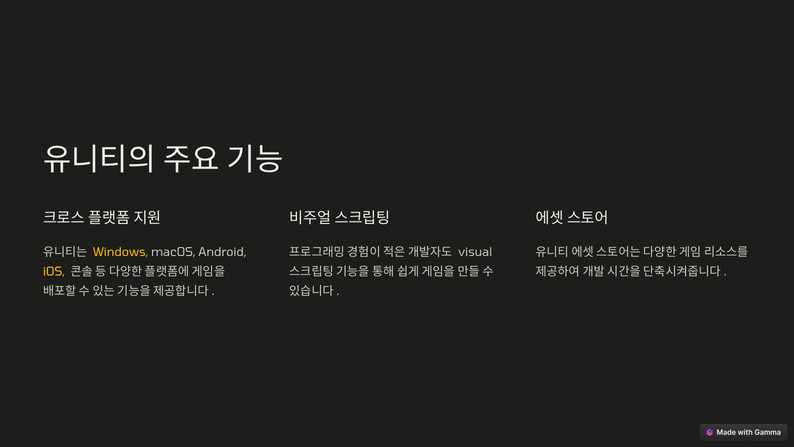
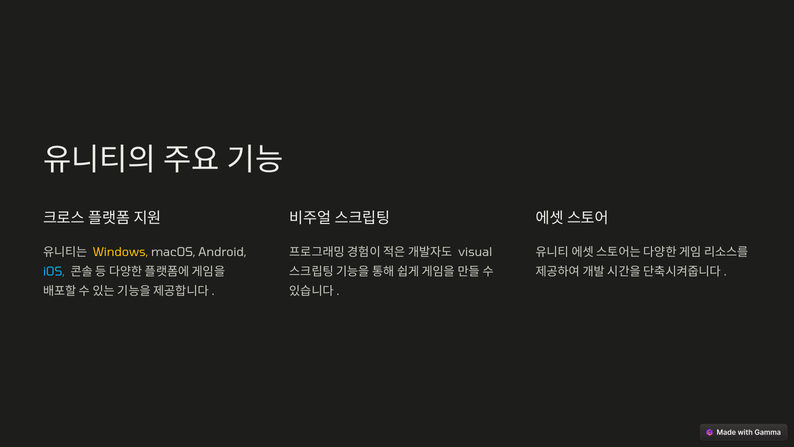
iOS colour: yellow -> light blue (54, 271)
